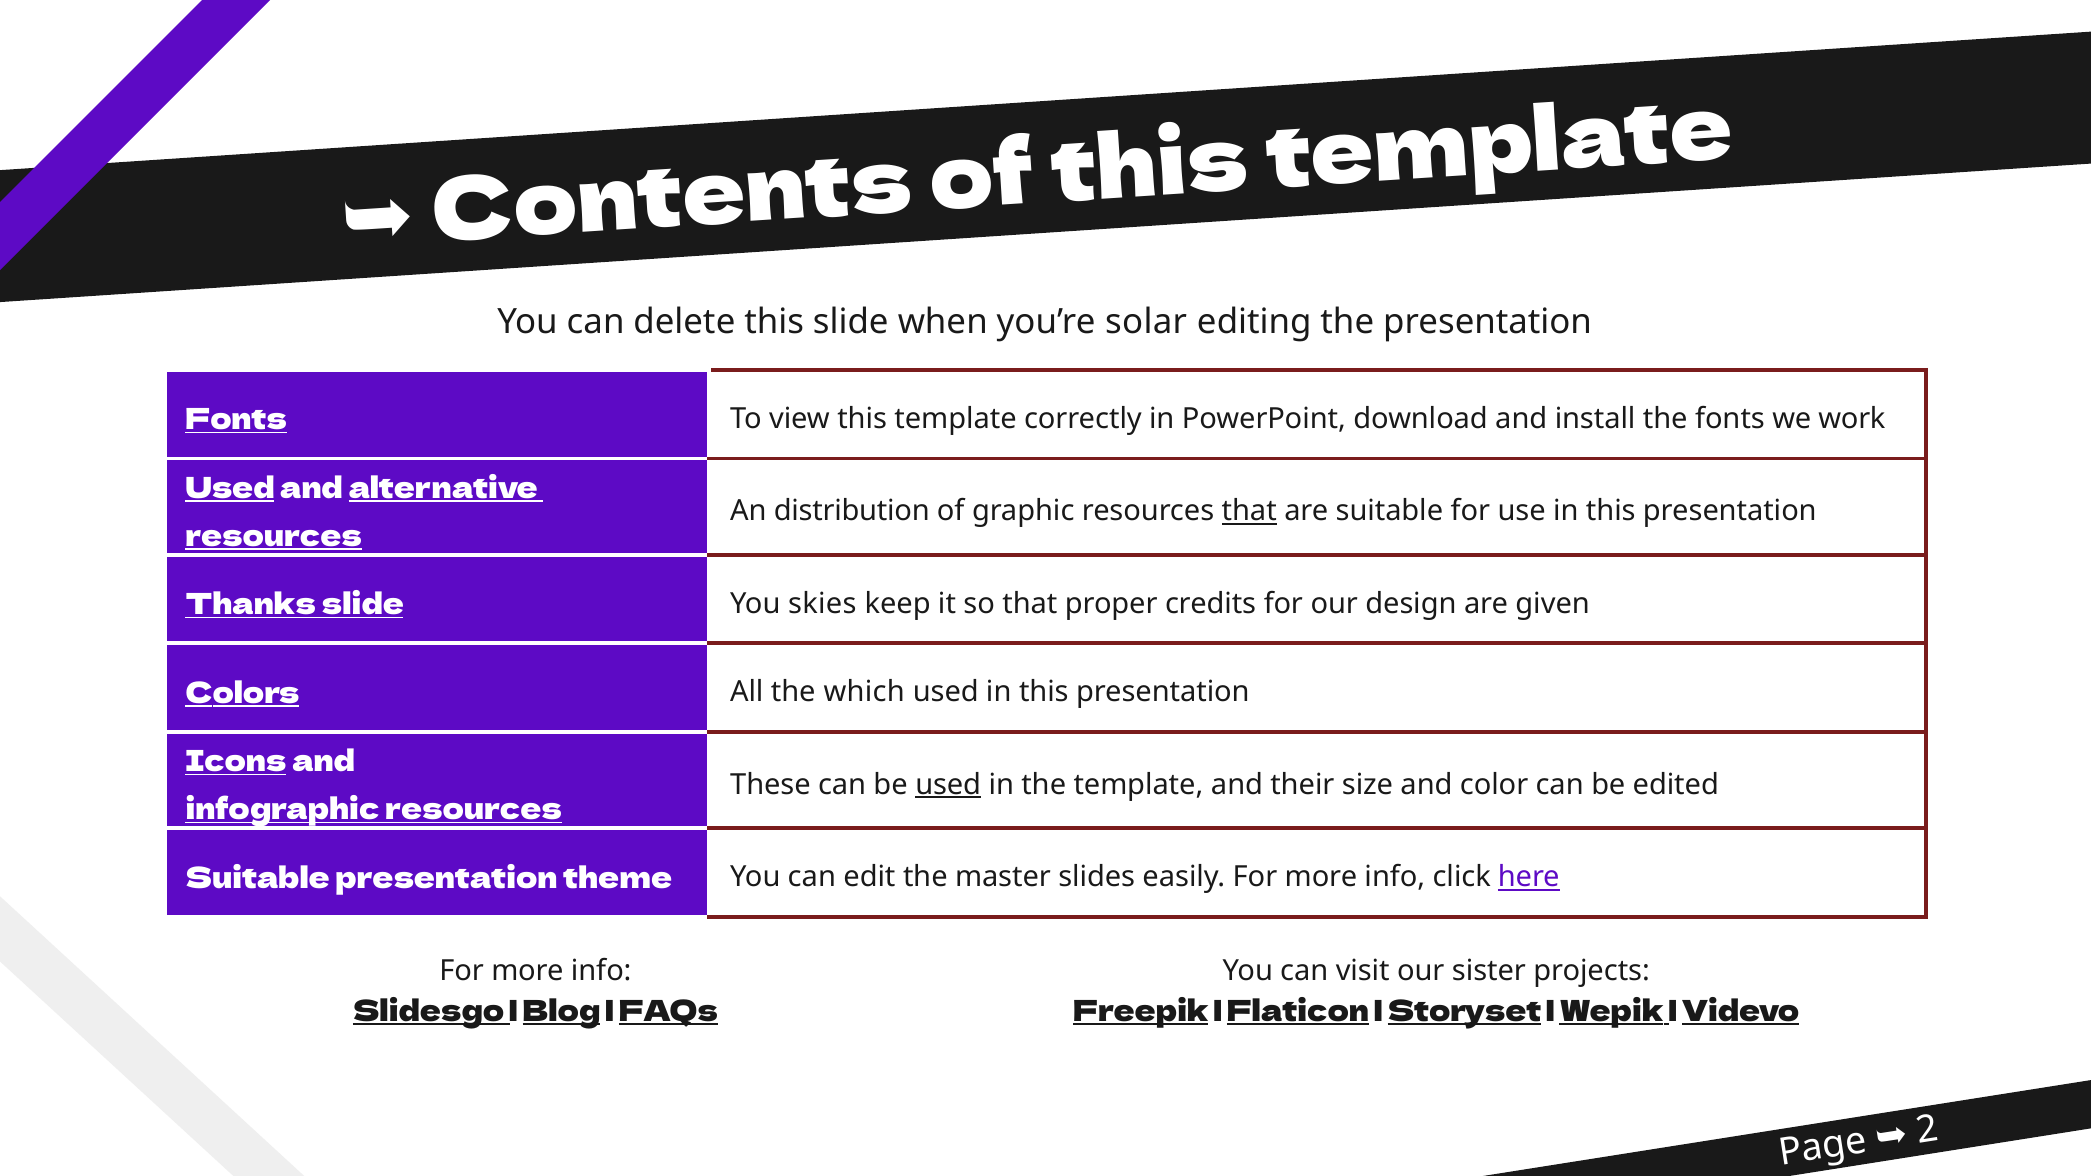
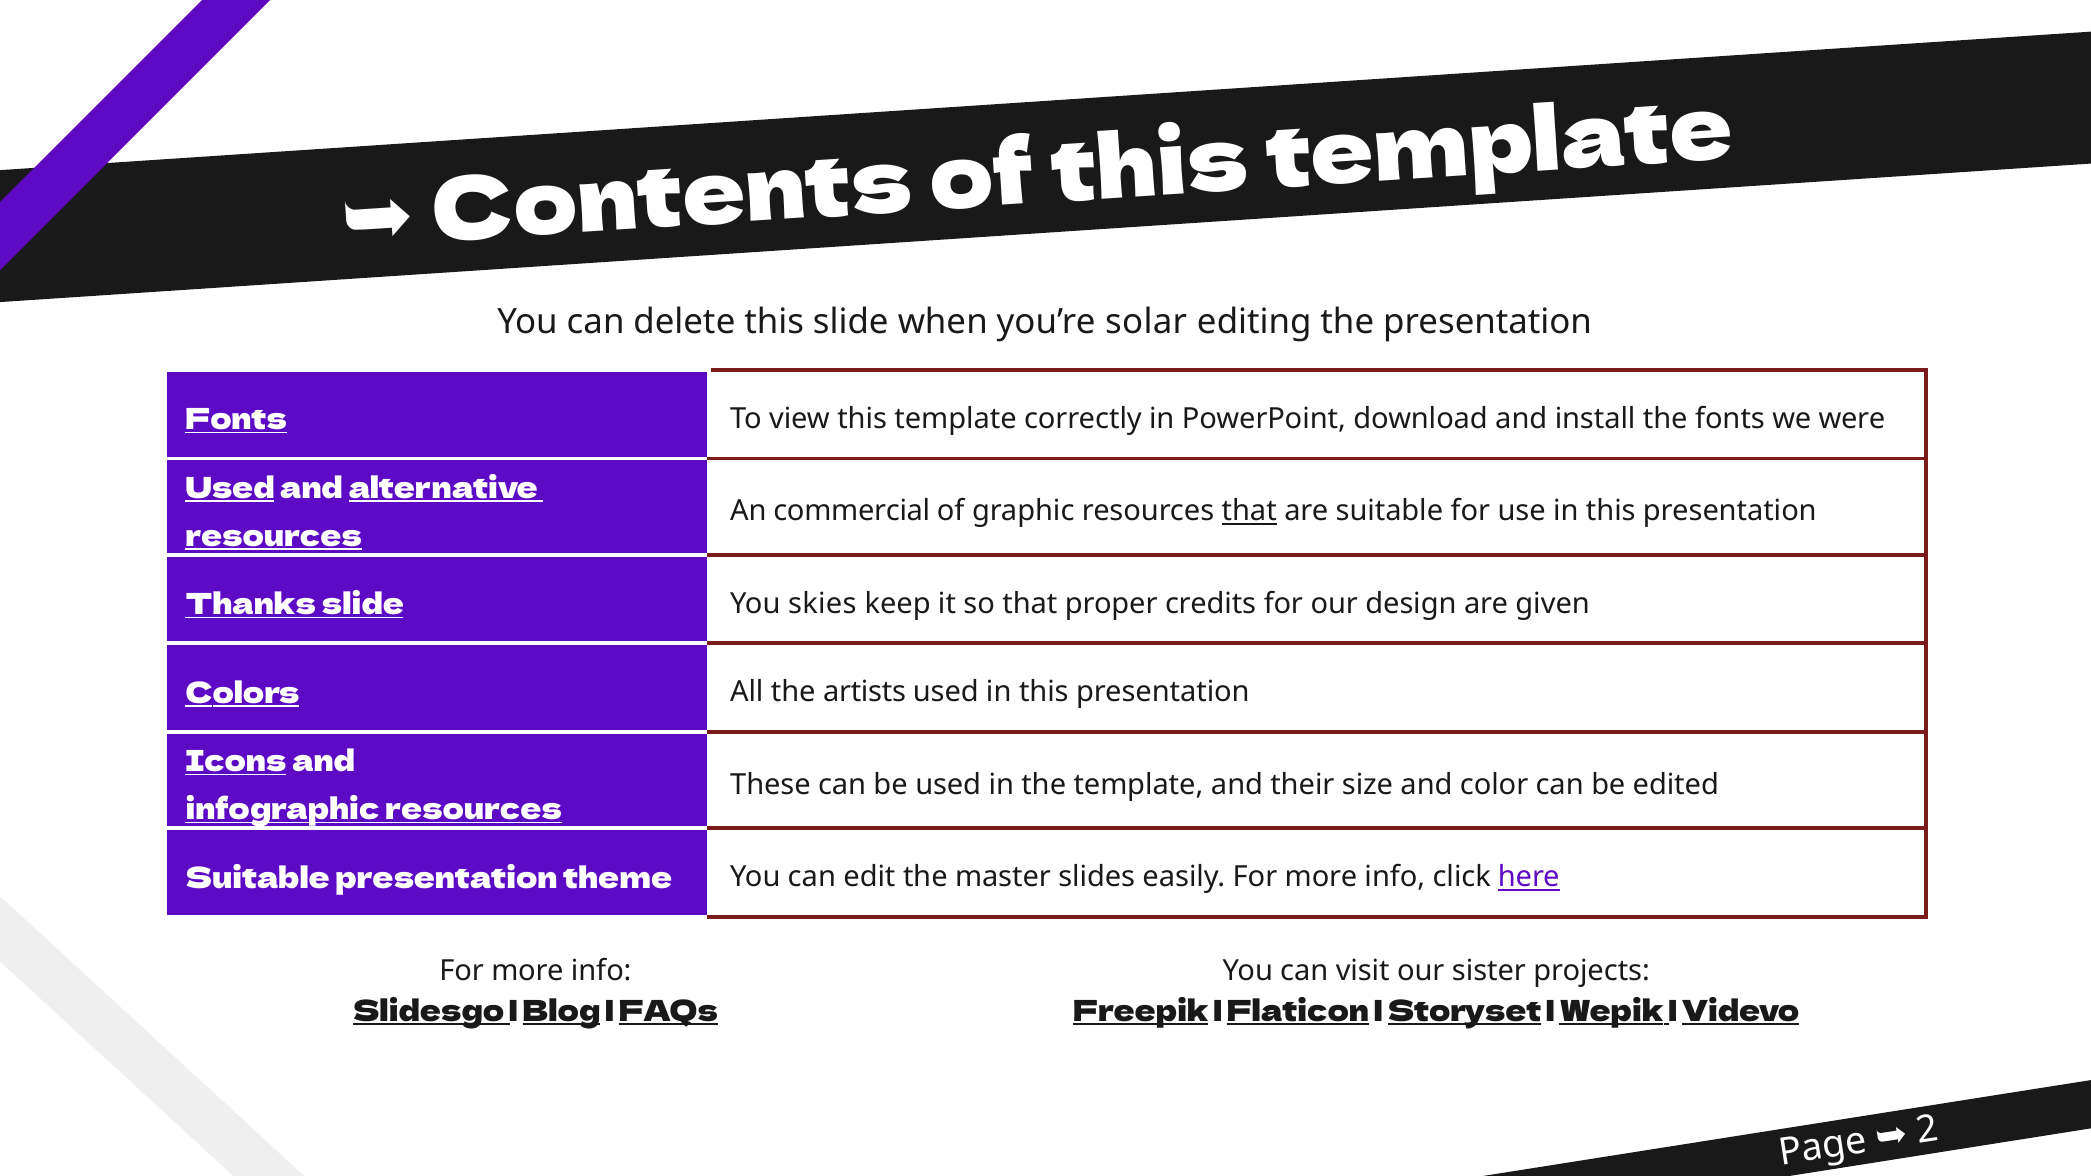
work: work -> were (1852, 419)
distribution: distribution -> commercial (852, 511)
which: which -> artists (864, 692)
used underline: present -> none (948, 785)
